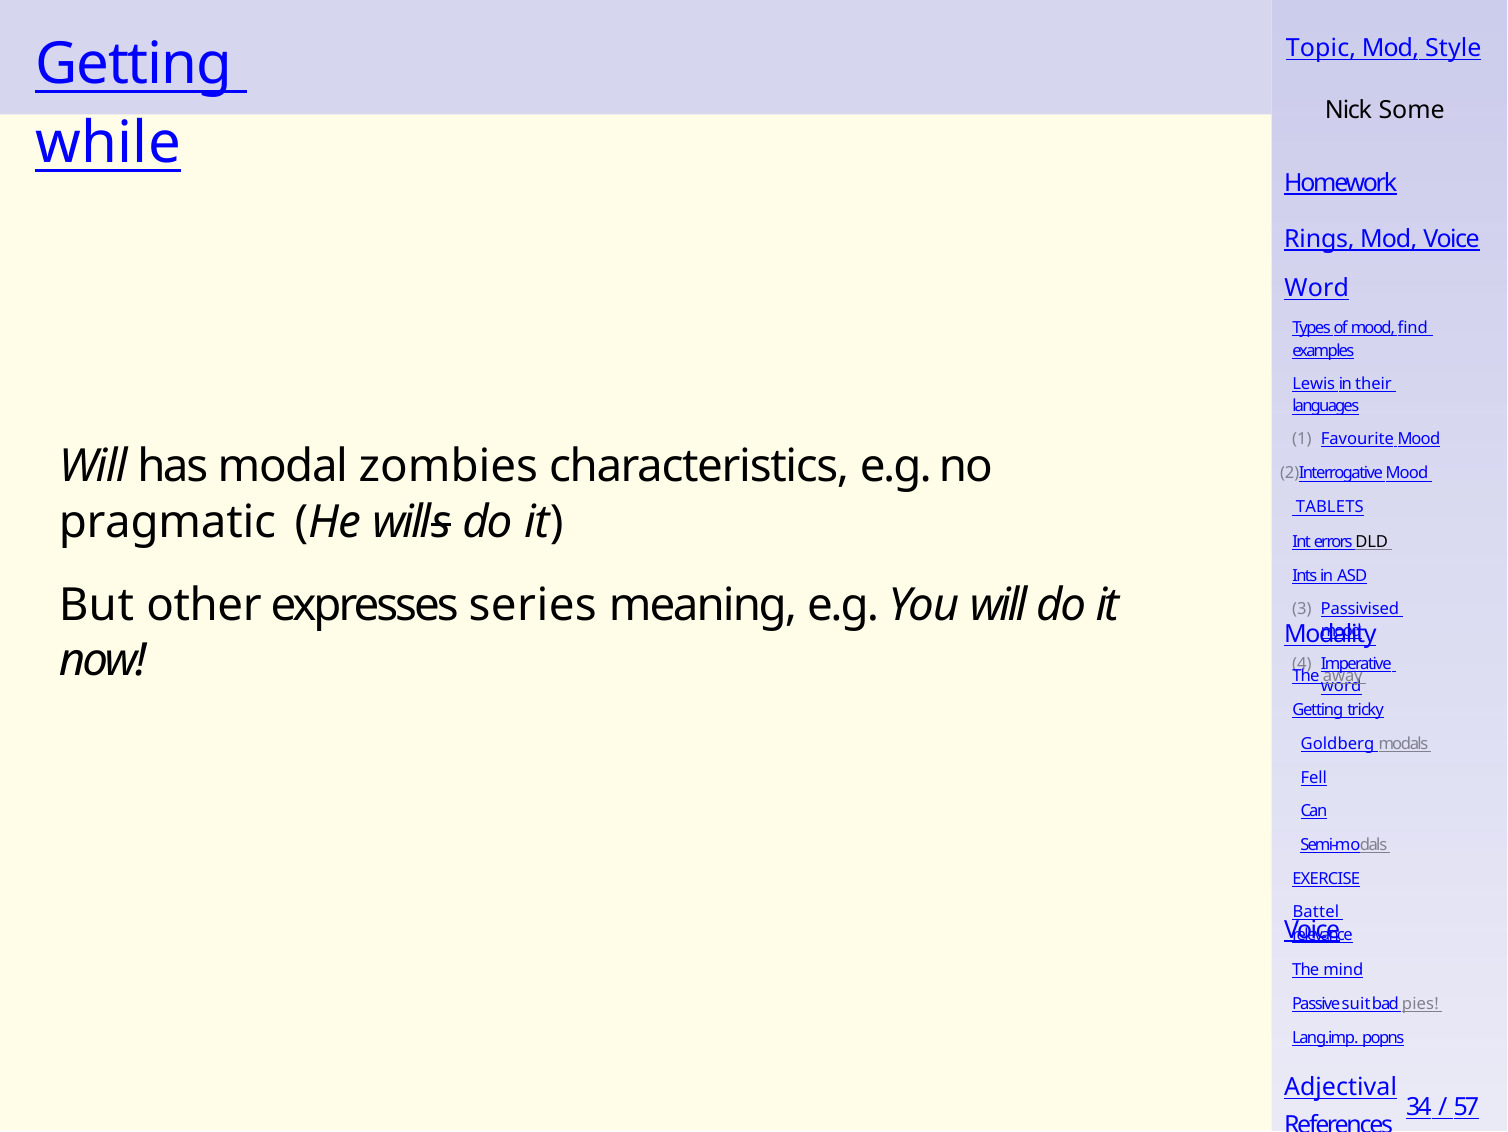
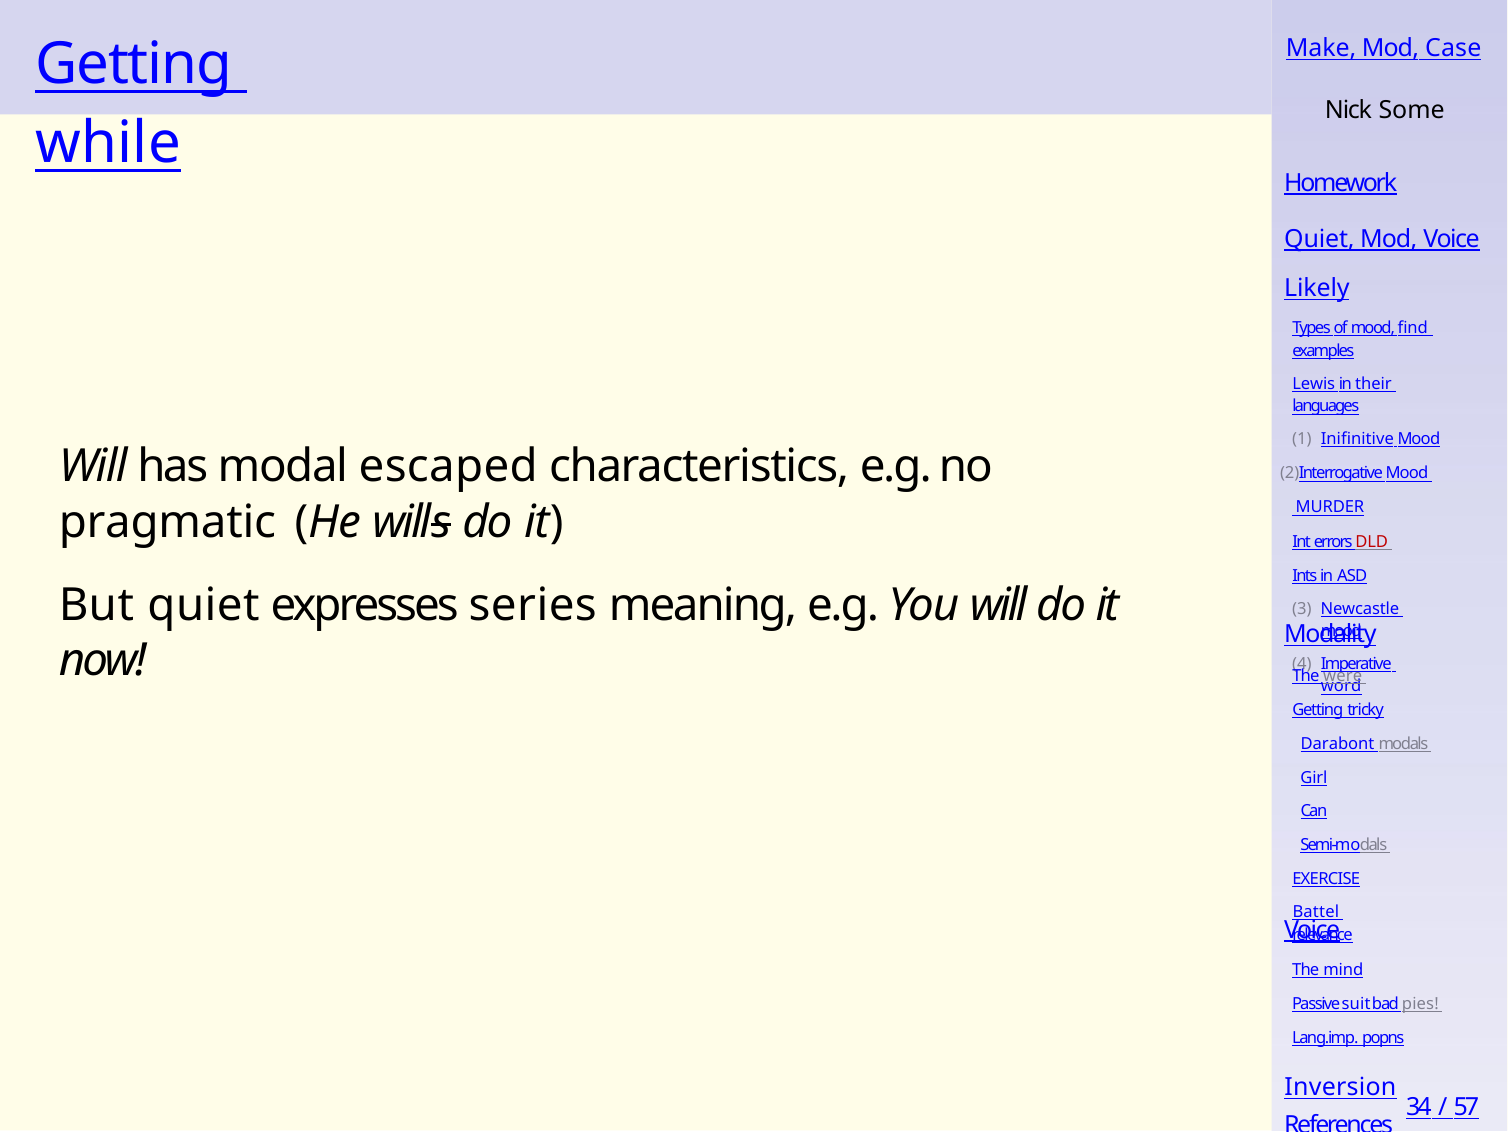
Topic: Topic -> Make (1321, 48)
Style: Style -> Case (1453, 48)
Rings: Rings -> Quiet (1319, 239)
Word: Word -> Likely (1317, 288)
Favourite: Favourite -> Inifinitive (1357, 439)
zombies: zombies -> escaped (448, 467)
TABLETS: TABLETS -> MURDER (1330, 507)
DLD colour: black -> red (1372, 542)
But other: other -> quiet (204, 606)
Passivised: Passivised -> Newcastle (1360, 609)
away: away -> were (1343, 676)
Goldberg: Goldberg -> Darabont (1338, 744)
Fell: Fell -> Girl (1314, 778)
Adjectival: Adjectival -> Inversion (1340, 1087)
